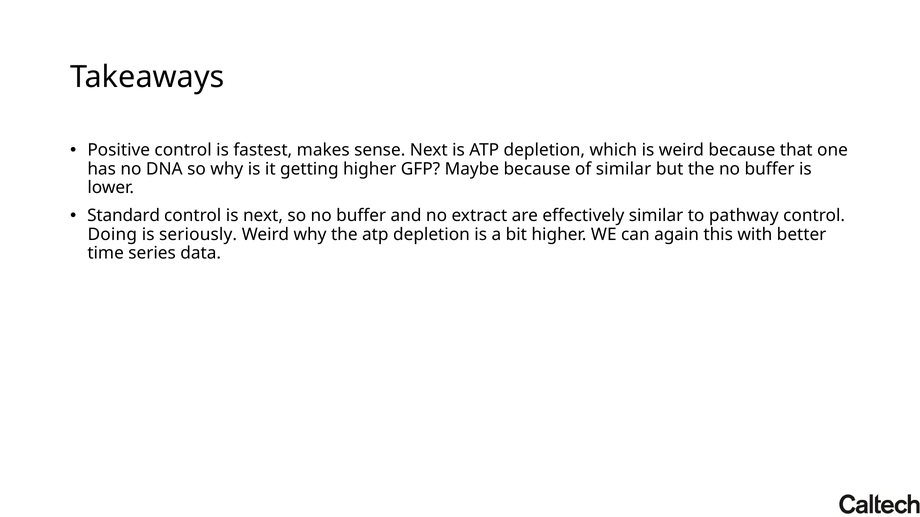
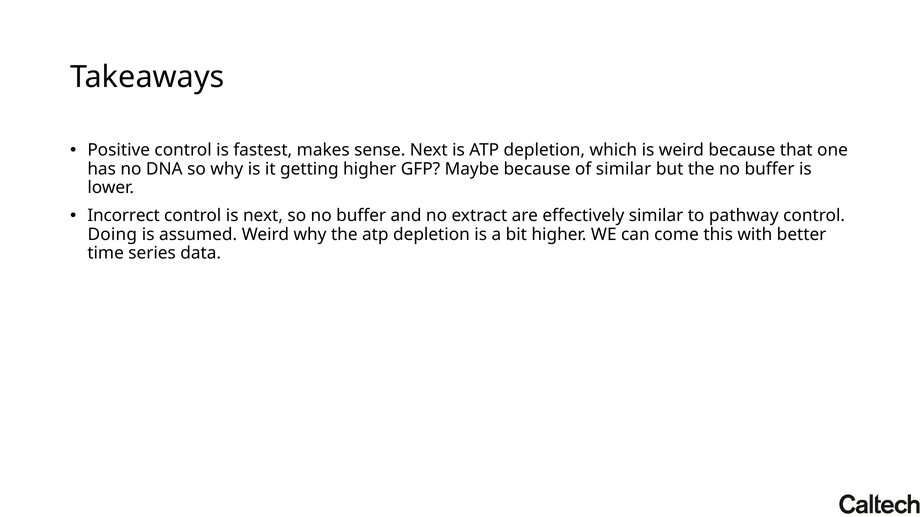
Standard: Standard -> Incorrect (124, 216)
seriously: seriously -> assumed (198, 235)
again: again -> come (677, 235)
